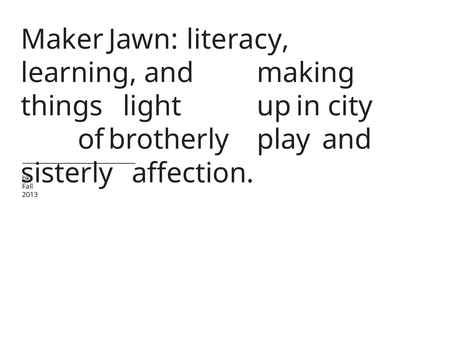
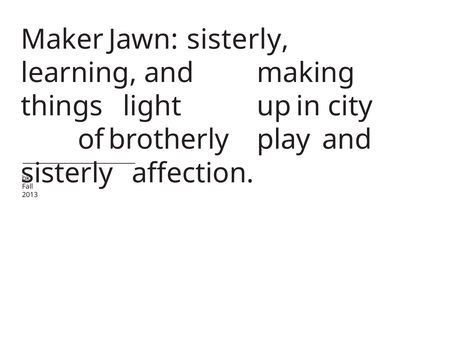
literacy: literacy -> sisterly (238, 40)
